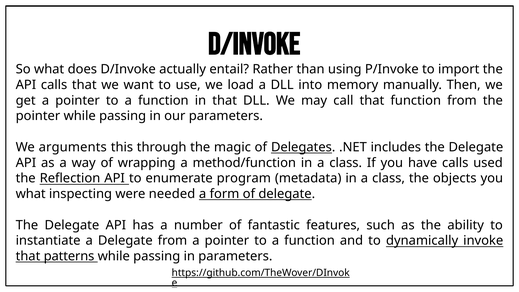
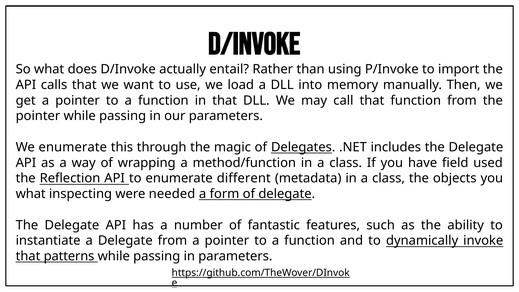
We arguments: arguments -> enumerate (73, 147)
have calls: calls -> field (455, 163)
program: program -> different (244, 178)
